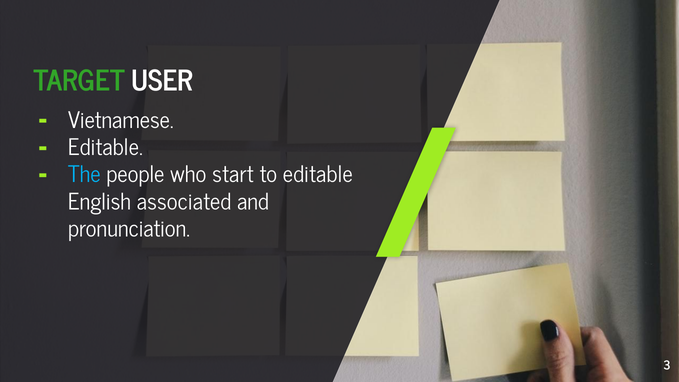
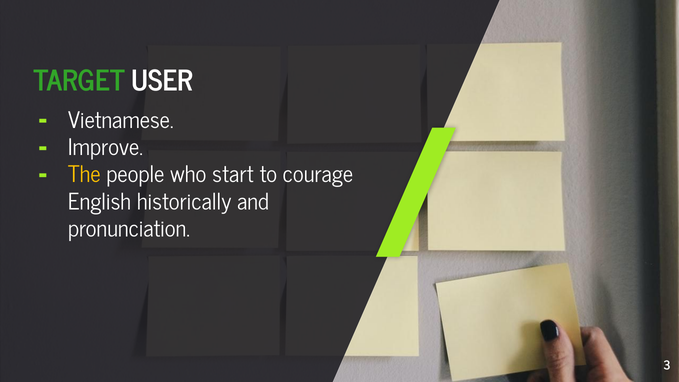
Editable: Editable -> Improve (105, 148)
The colour: light blue -> yellow (84, 175)
to editable: editable -> courage (318, 175)
associated: associated -> historically (184, 202)
